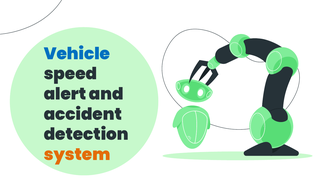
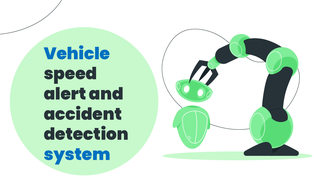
system colour: orange -> blue (77, 154)
